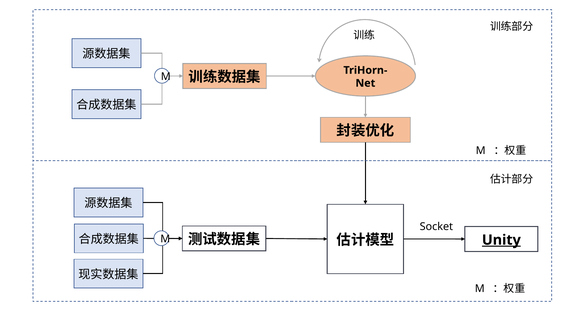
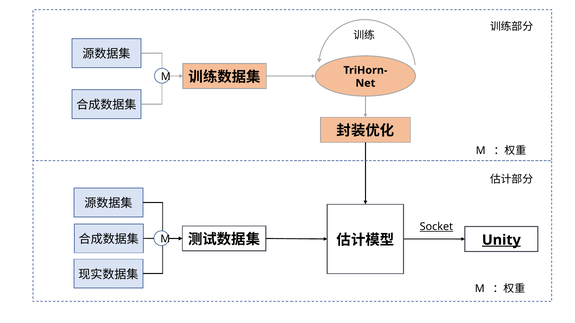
Socket underline: none -> present (436, 227)
